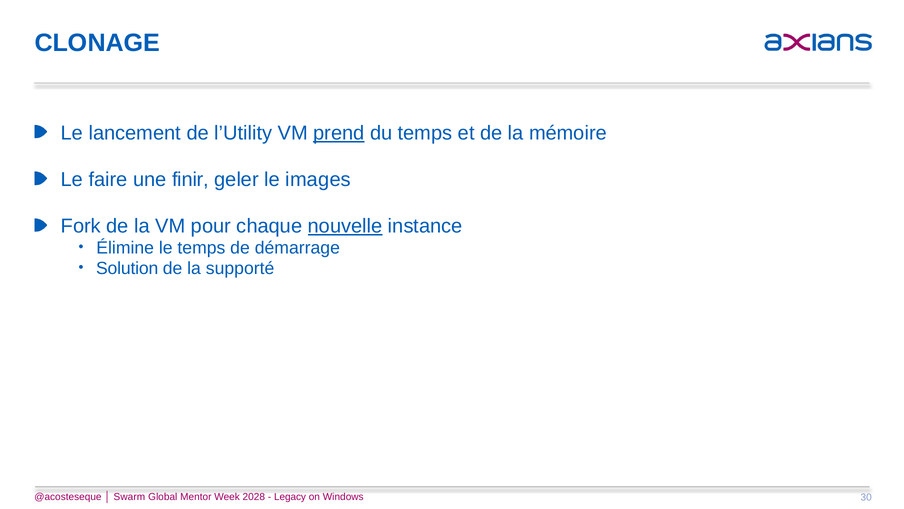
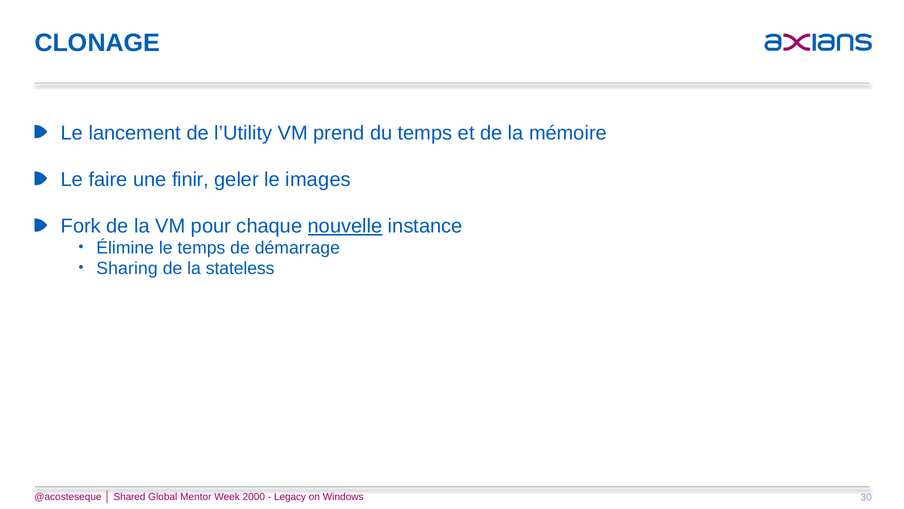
prend underline: present -> none (339, 133)
Solution: Solution -> Sharing (127, 268)
supporté: supporté -> stateless (240, 268)
Swarm: Swarm -> Shared (129, 496)
2028: 2028 -> 2000 (254, 496)
